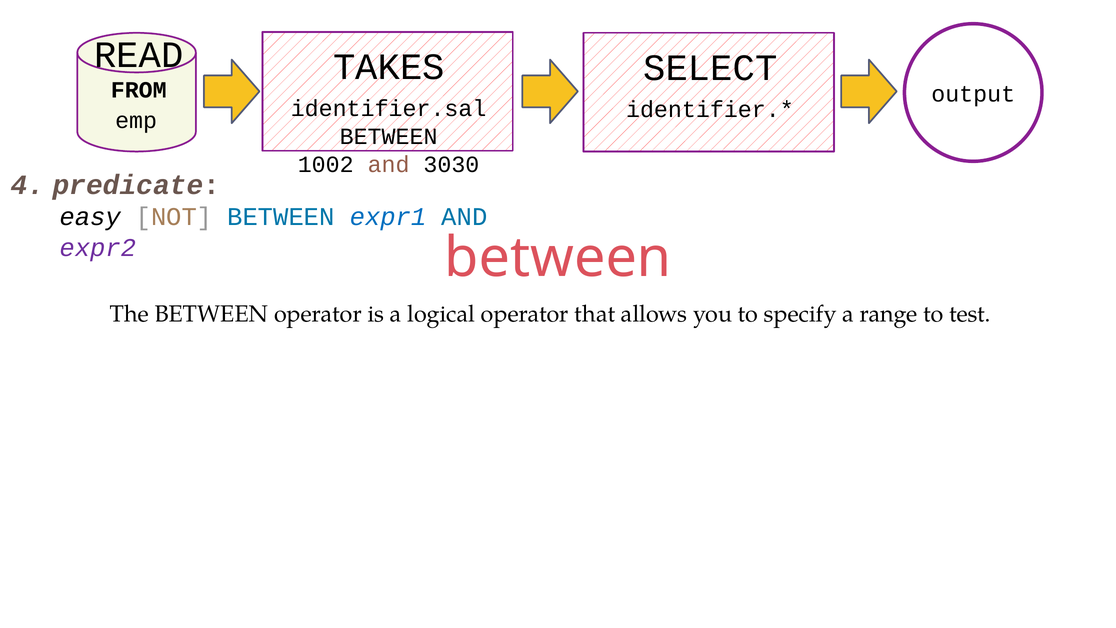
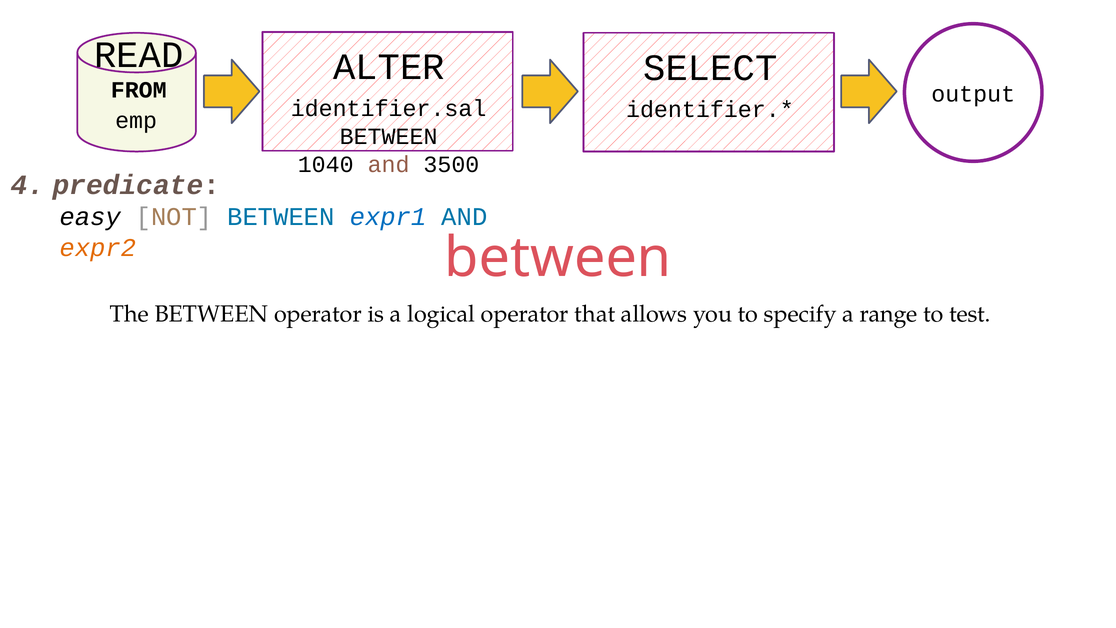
TAKES: TAKES -> ALTER (389, 67)
1002: 1002 -> 1040 (326, 165)
3030: 3030 -> 3500 (451, 165)
expr2 colour: purple -> orange (98, 248)
